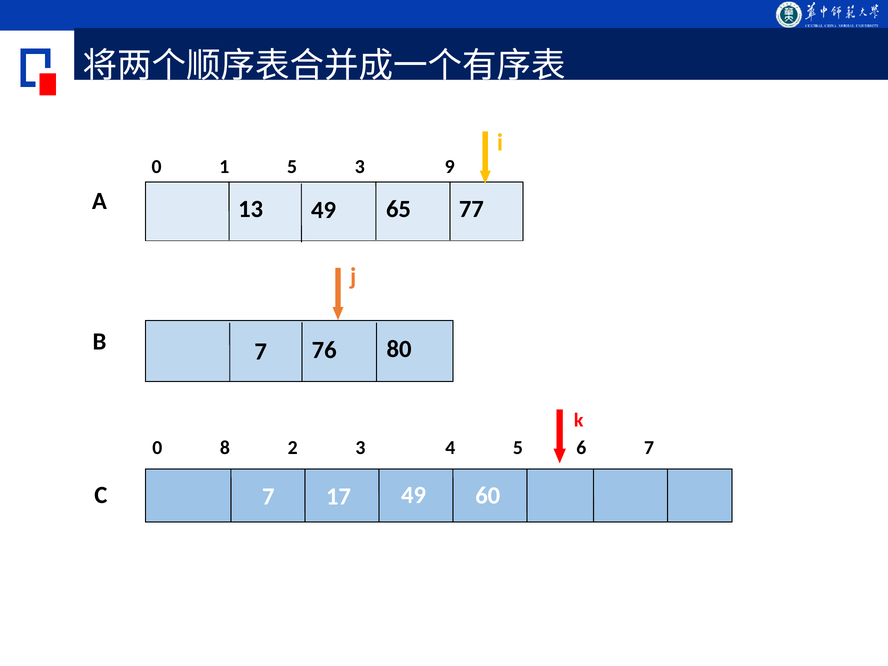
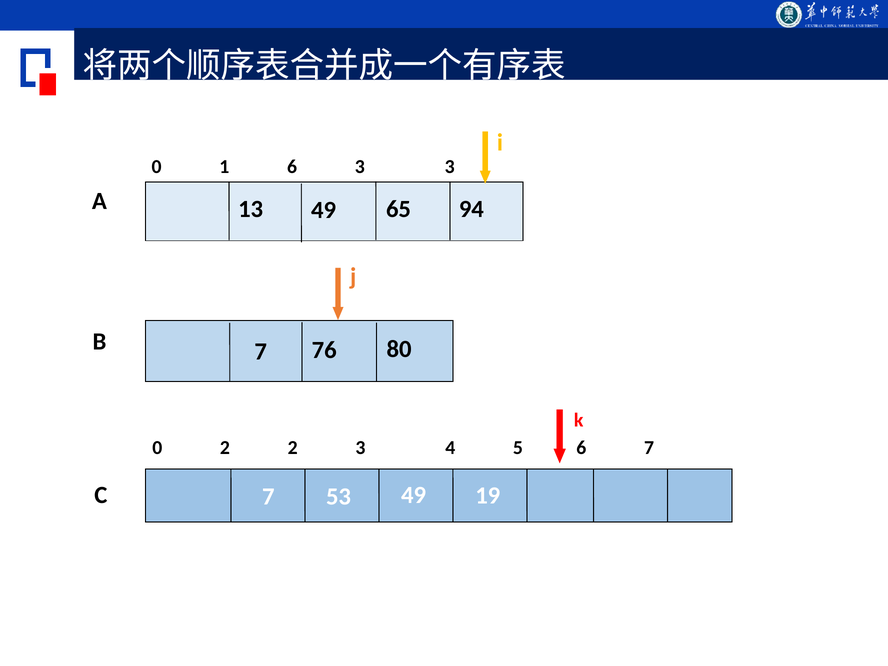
1 5: 5 -> 6 (292, 167)
3 9: 9 -> 3 (450, 167)
77: 77 -> 94 (471, 209)
0 8: 8 -> 2 (225, 448)
17: 17 -> 53 (338, 497)
60: 60 -> 19 (488, 495)
